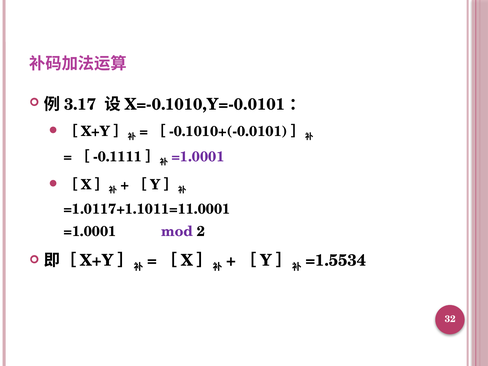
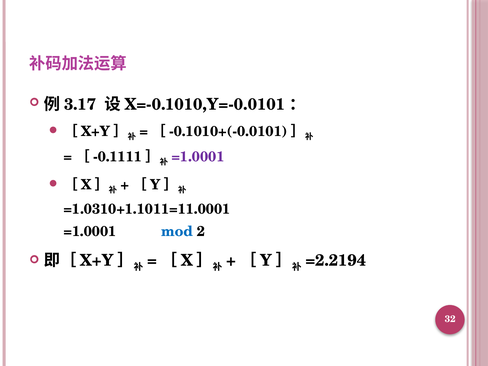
=1.0117+1.1011=11.0001: =1.0117+1.1011=11.0001 -> =1.0310+1.1011=11.0001 (147, 209)
mod colour: purple -> blue (177, 231)
=1.5534: =1.5534 -> =2.2194 (336, 261)
